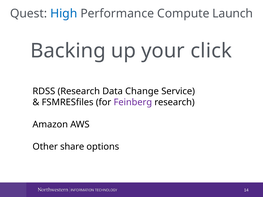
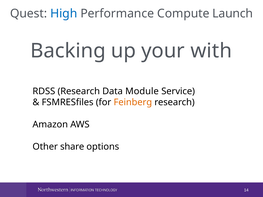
click: click -> with (211, 51)
Change: Change -> Module (142, 91)
Feinberg colour: purple -> orange (133, 102)
